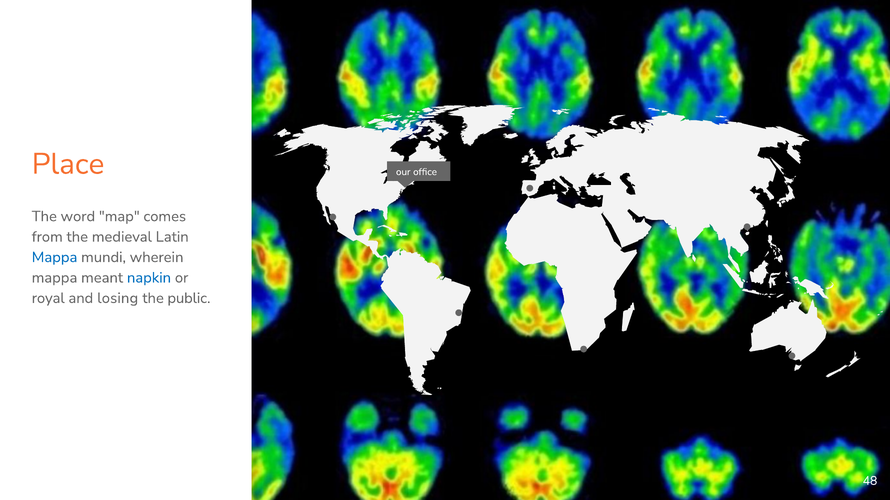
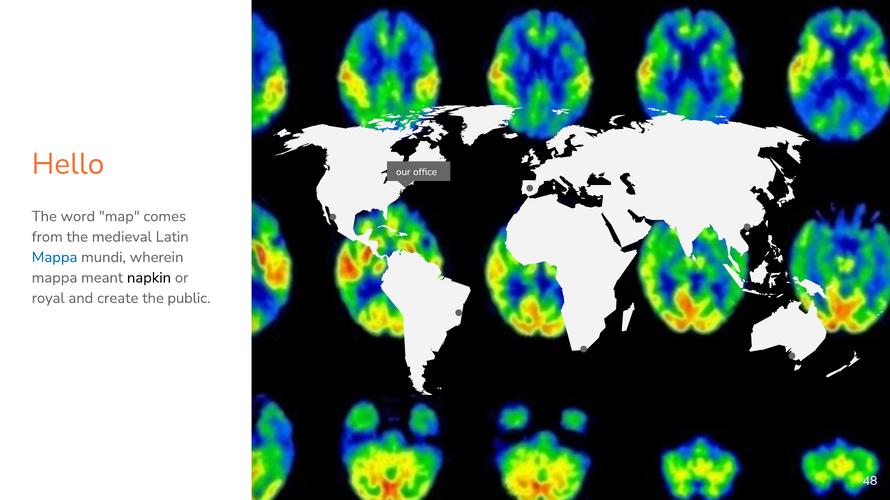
Place: Place -> Hello (68, 164)
napkin colour: blue -> black (149, 278)
losing: losing -> create (118, 298)
